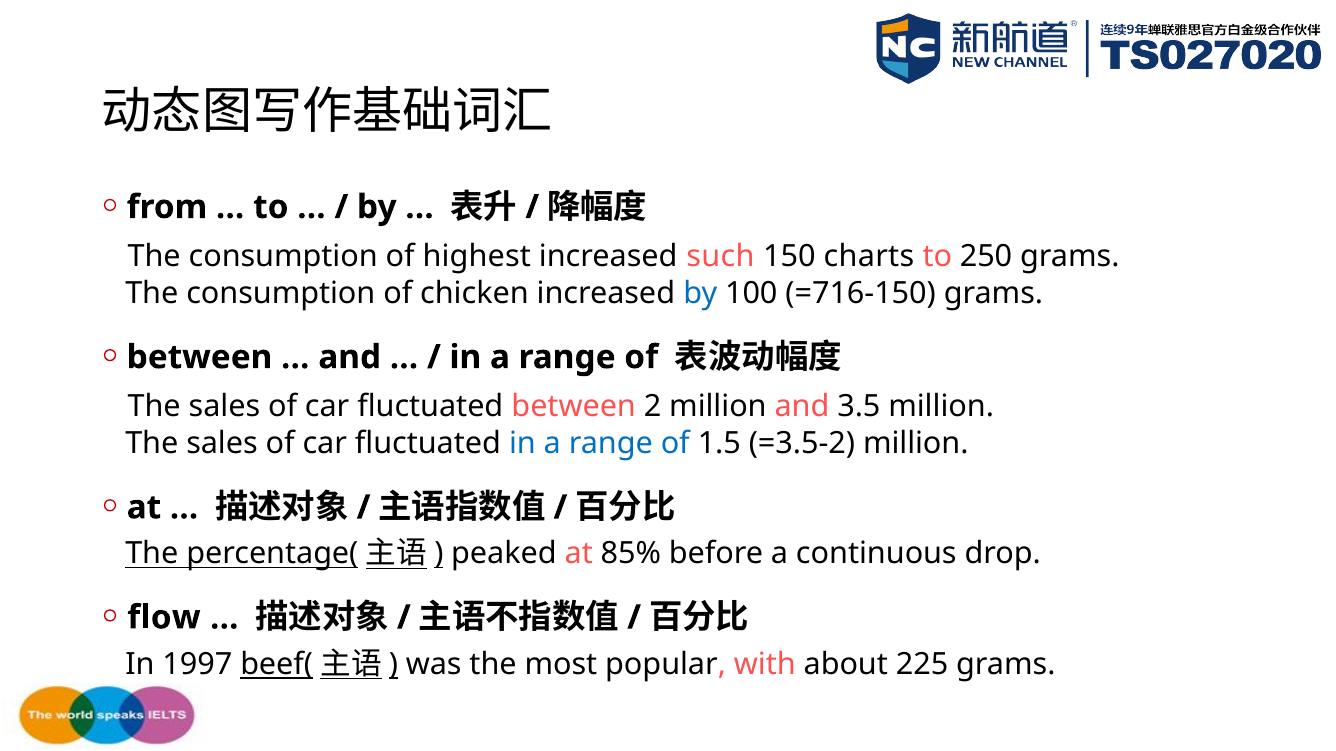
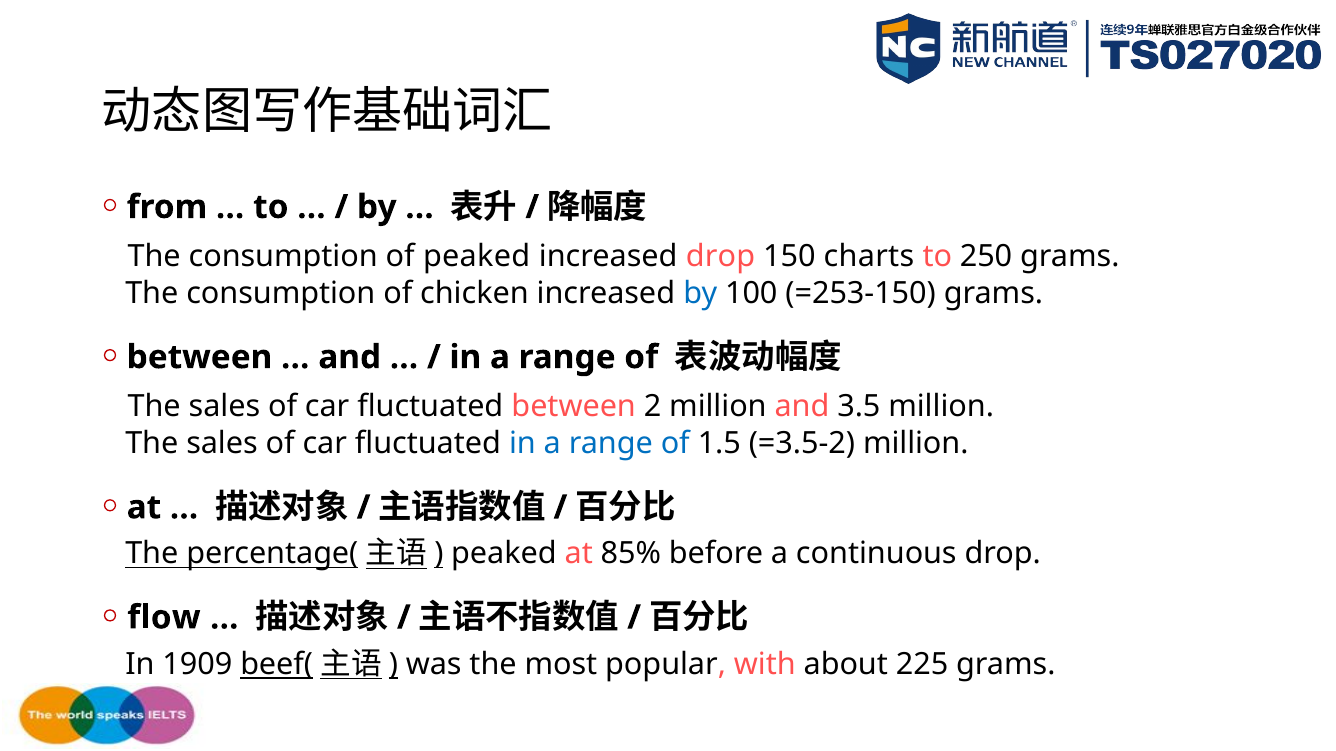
of highest: highest -> peaked (477, 257)
increased such: such -> drop (720, 257)
=716-150: =716-150 -> =253-150 (861, 294)
1997: 1997 -> 1909 (197, 664)
